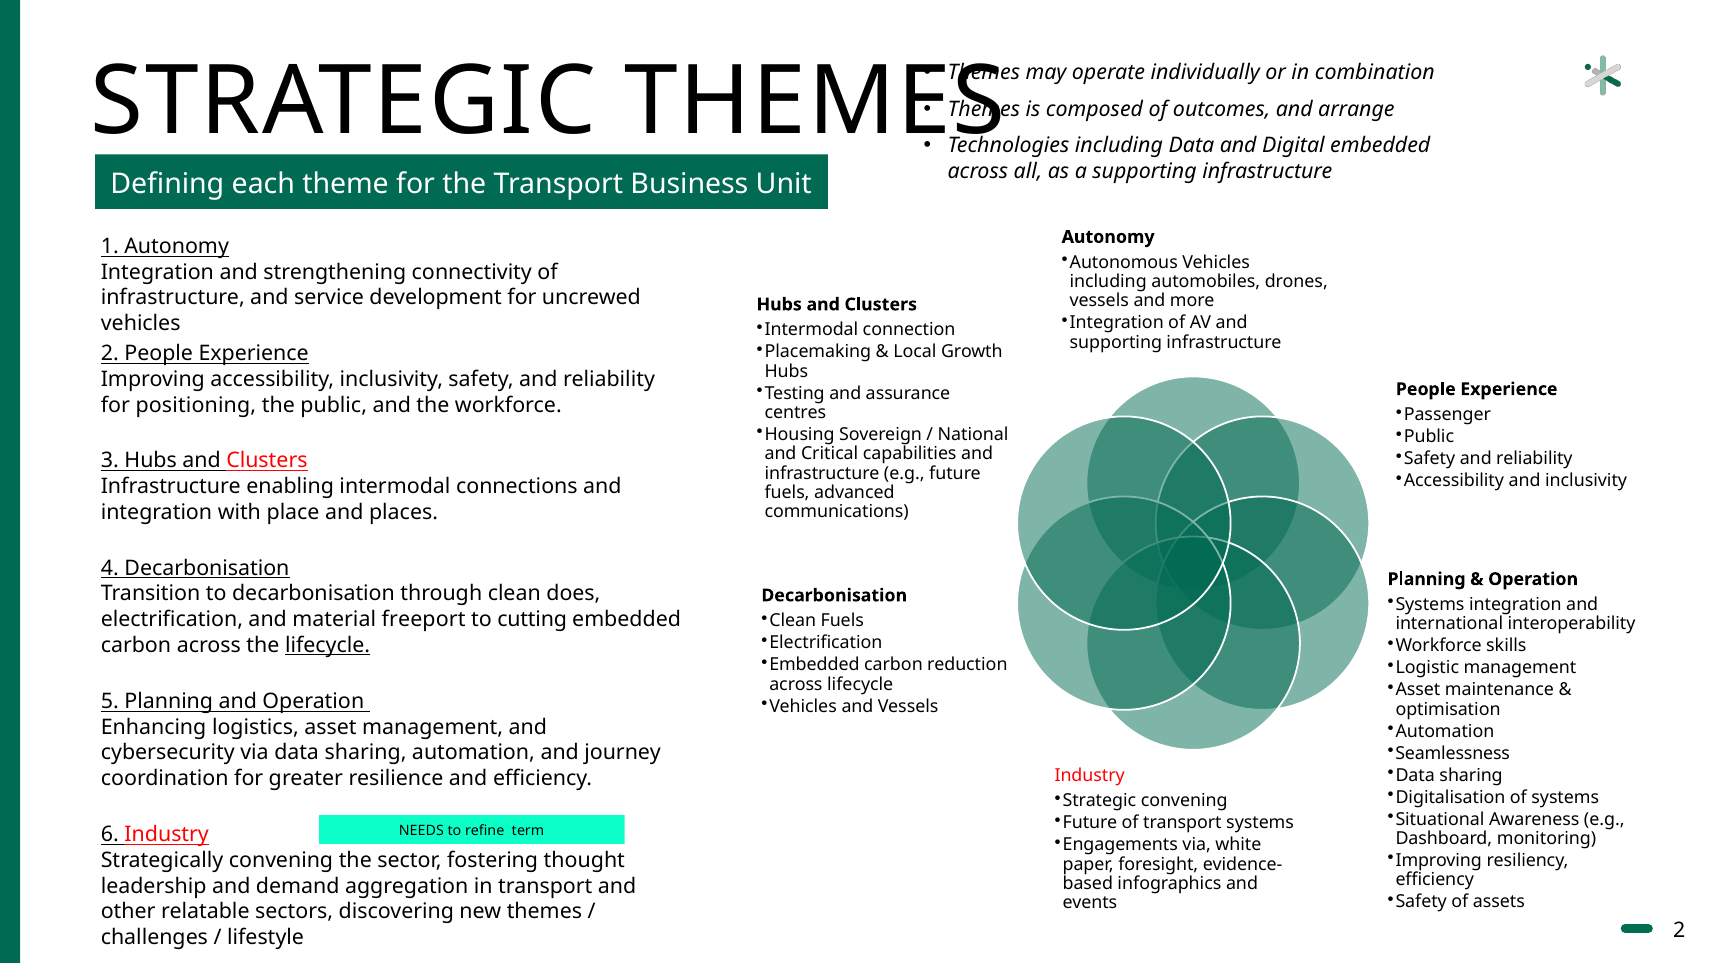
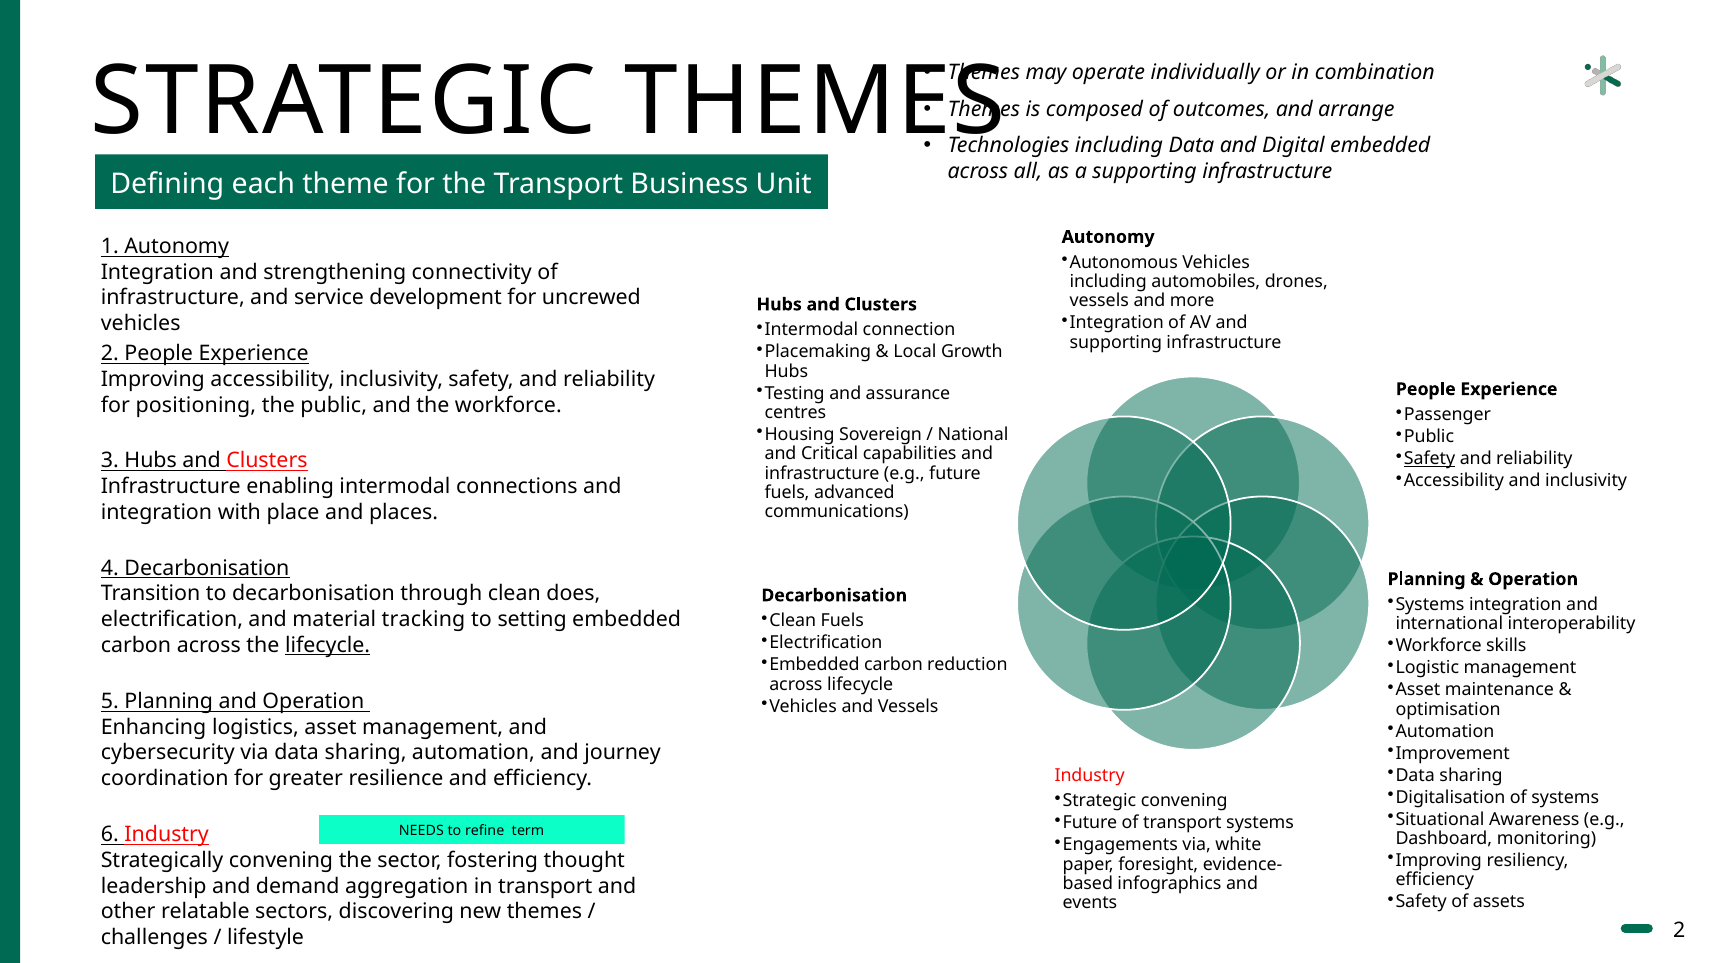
Safety underline: none -> present (1430, 459)
freeport: freeport -> tracking (424, 620)
cutting: cutting -> setting (532, 620)
Seamlessness: Seamlessness -> Improvement (1453, 754)
